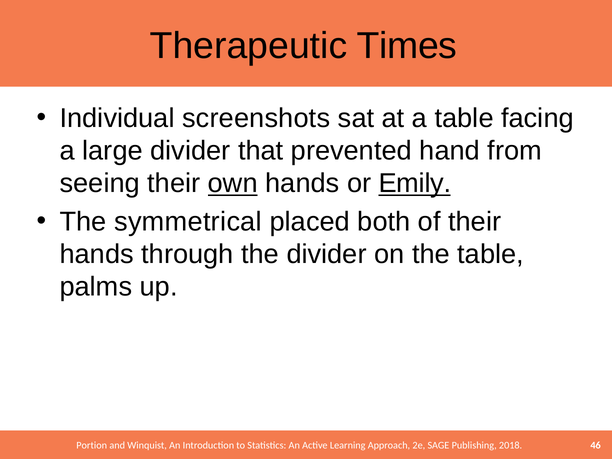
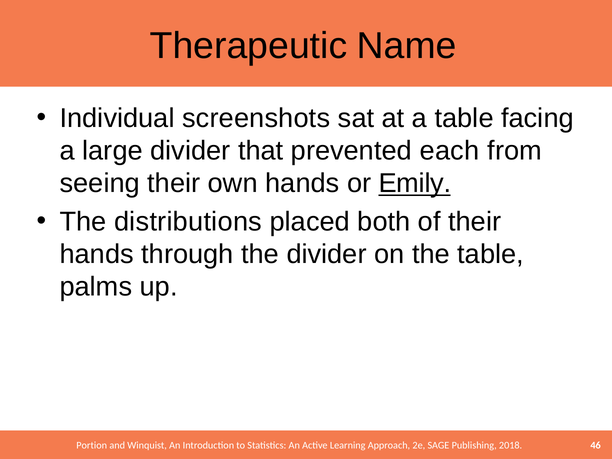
Times: Times -> Name (407, 46)
hand: hand -> each (450, 151)
own underline: present -> none (233, 183)
symmetrical: symmetrical -> distributions (188, 222)
